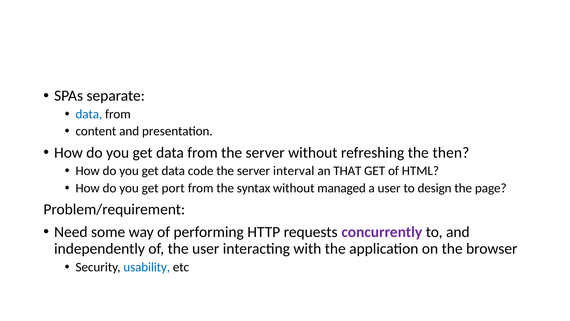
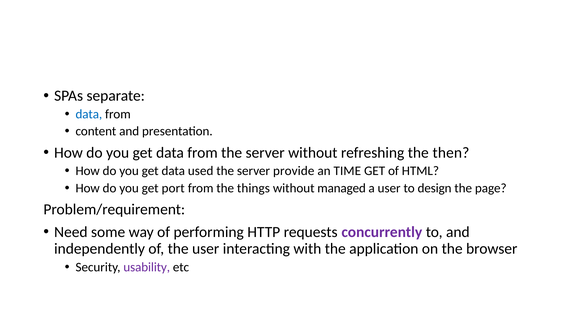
code: code -> used (201, 171)
interval: interval -> provide (294, 171)
THAT: THAT -> TIME (347, 171)
syntax: syntax -> things (253, 188)
usability colour: blue -> purple (147, 267)
